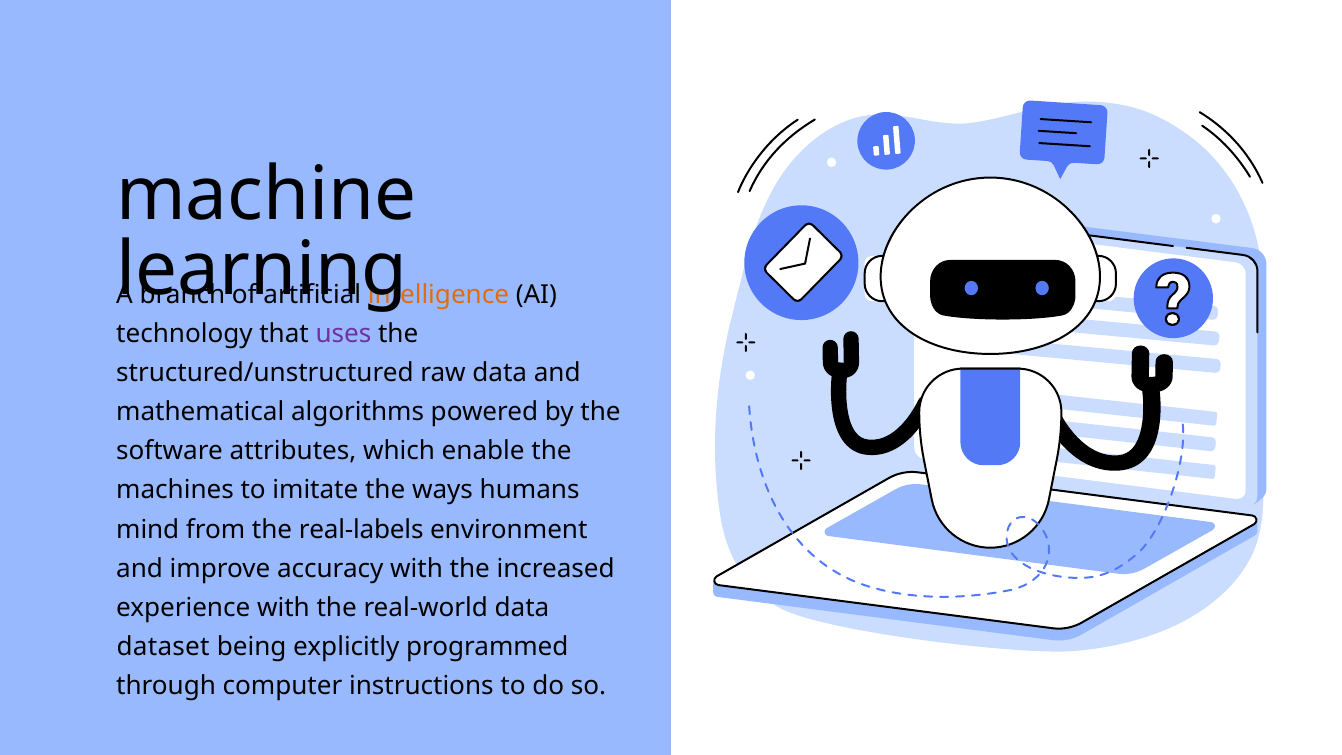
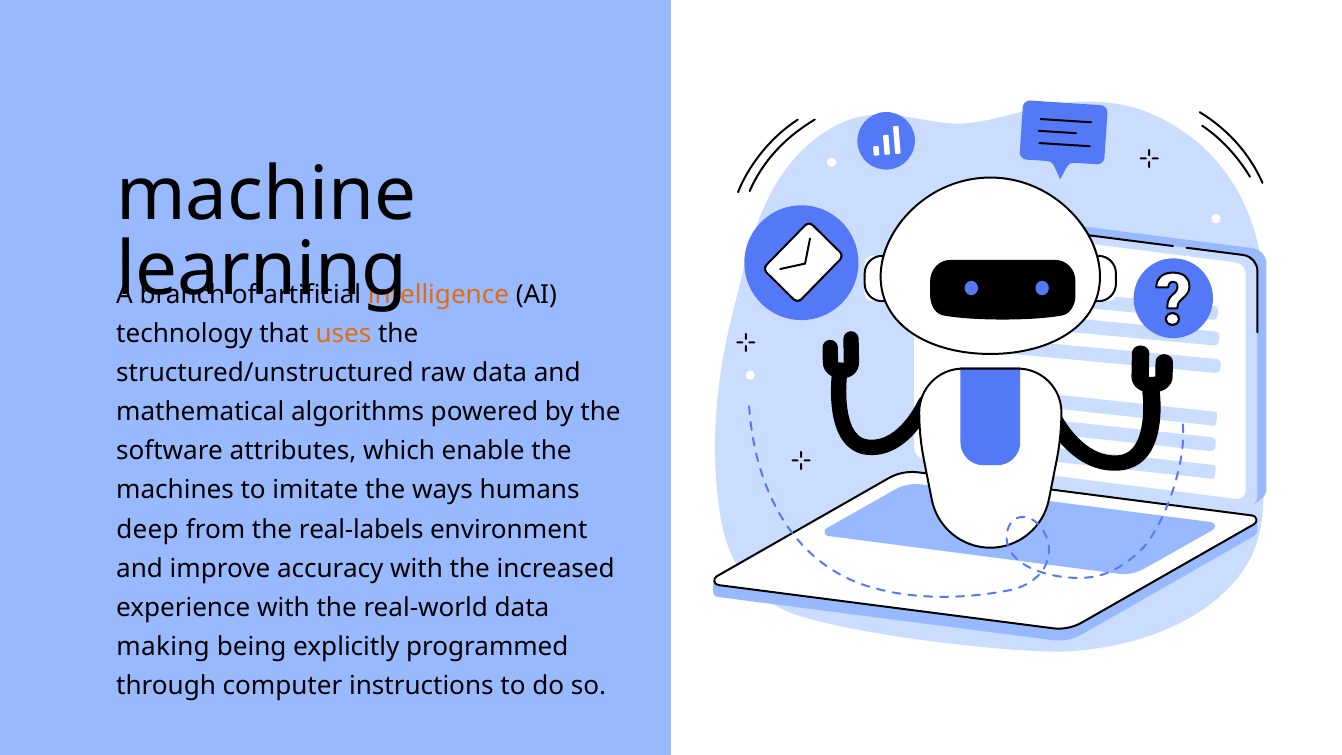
uses colour: purple -> orange (343, 334)
mind: mind -> deep (148, 529)
dataset: dataset -> making (163, 647)
